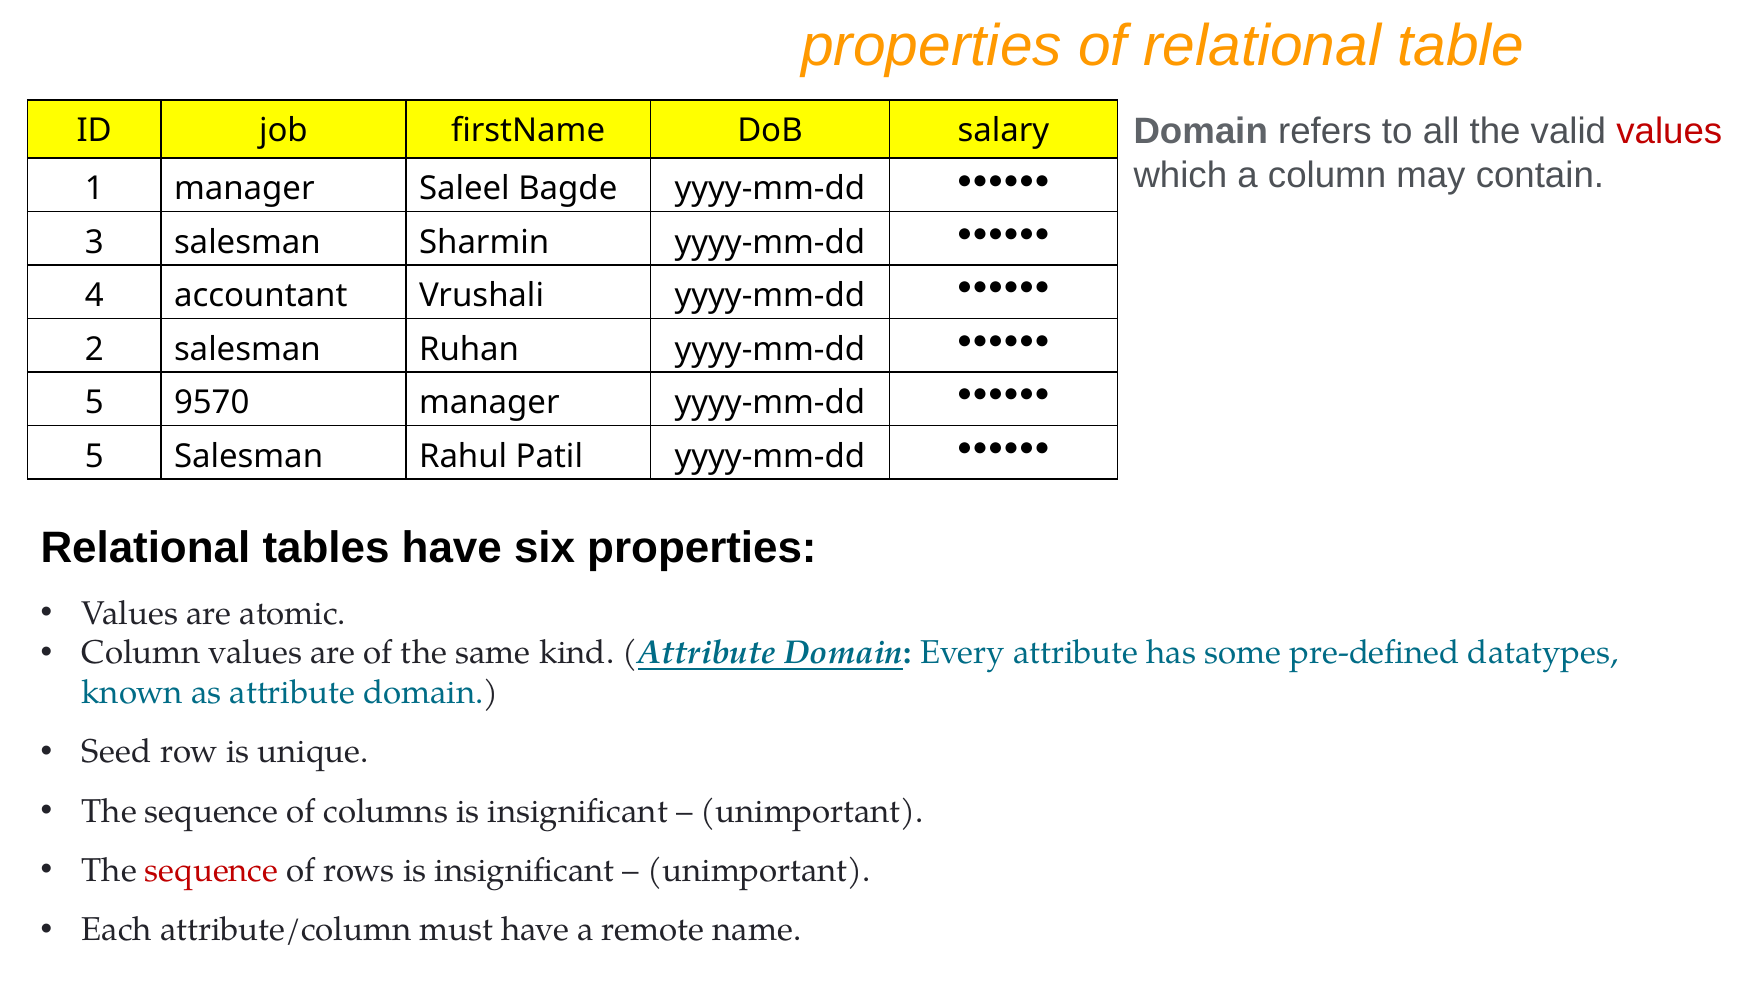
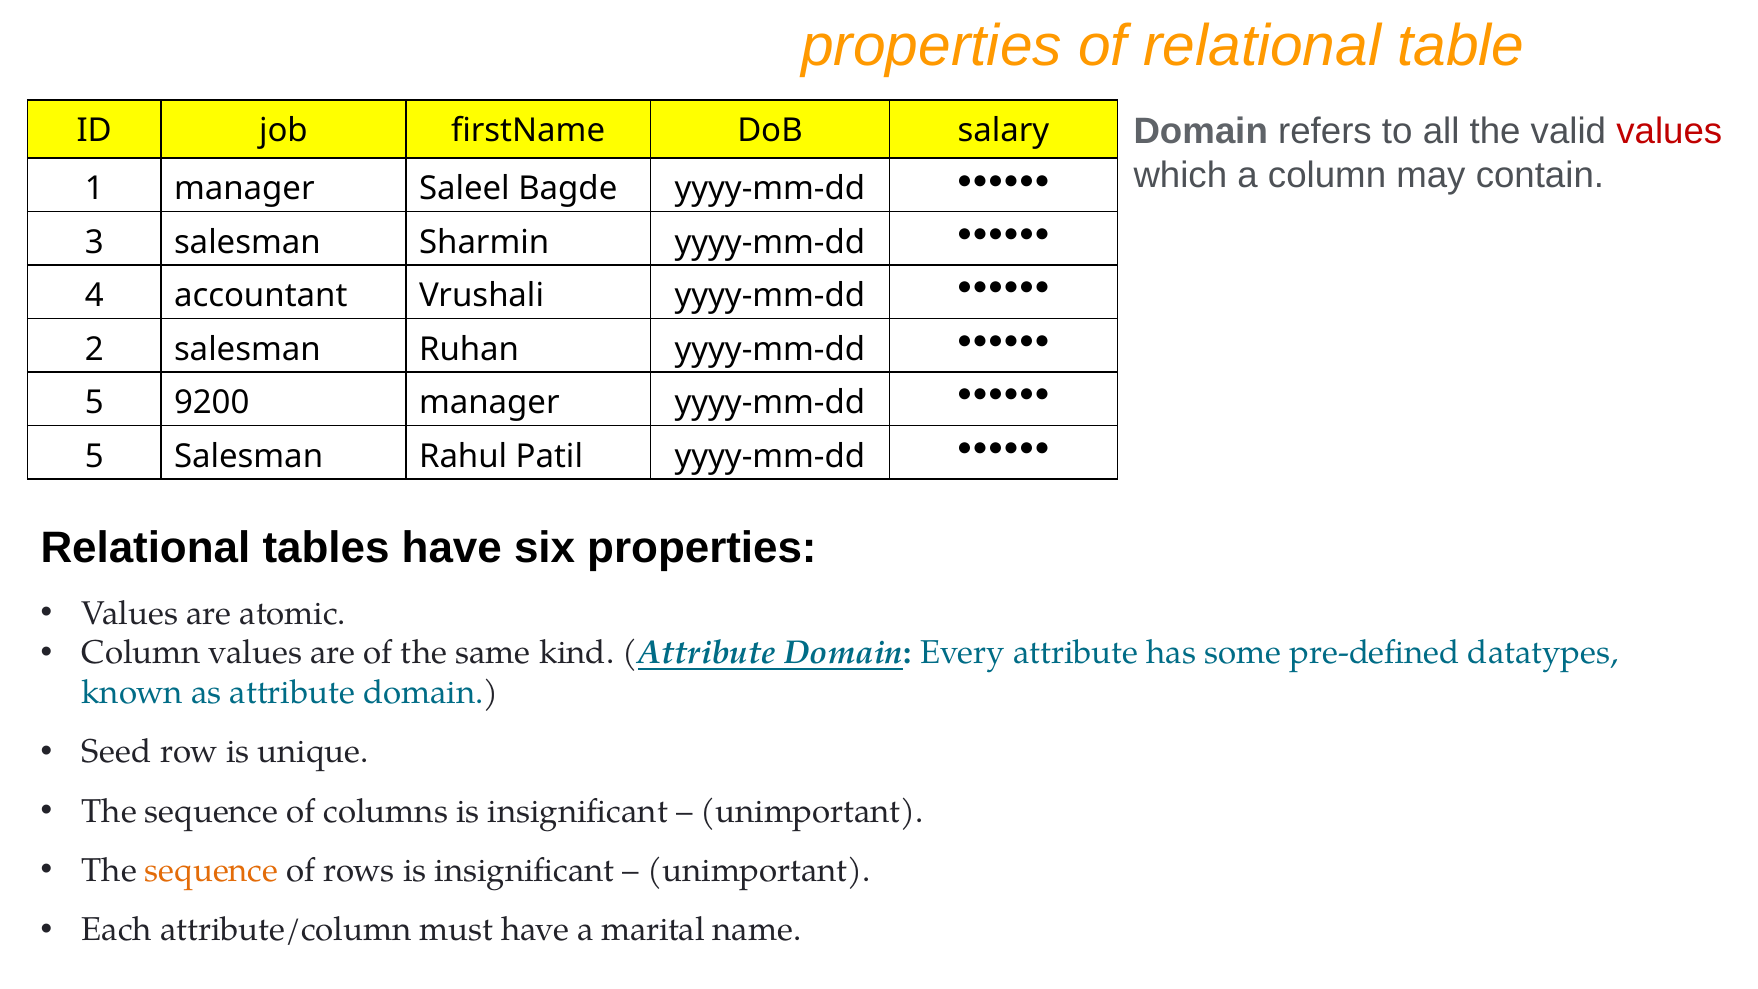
9570: 9570 -> 9200 (212, 403)
sequence colour: red -> orange (212, 870)
remote: remote -> marital (653, 930)
